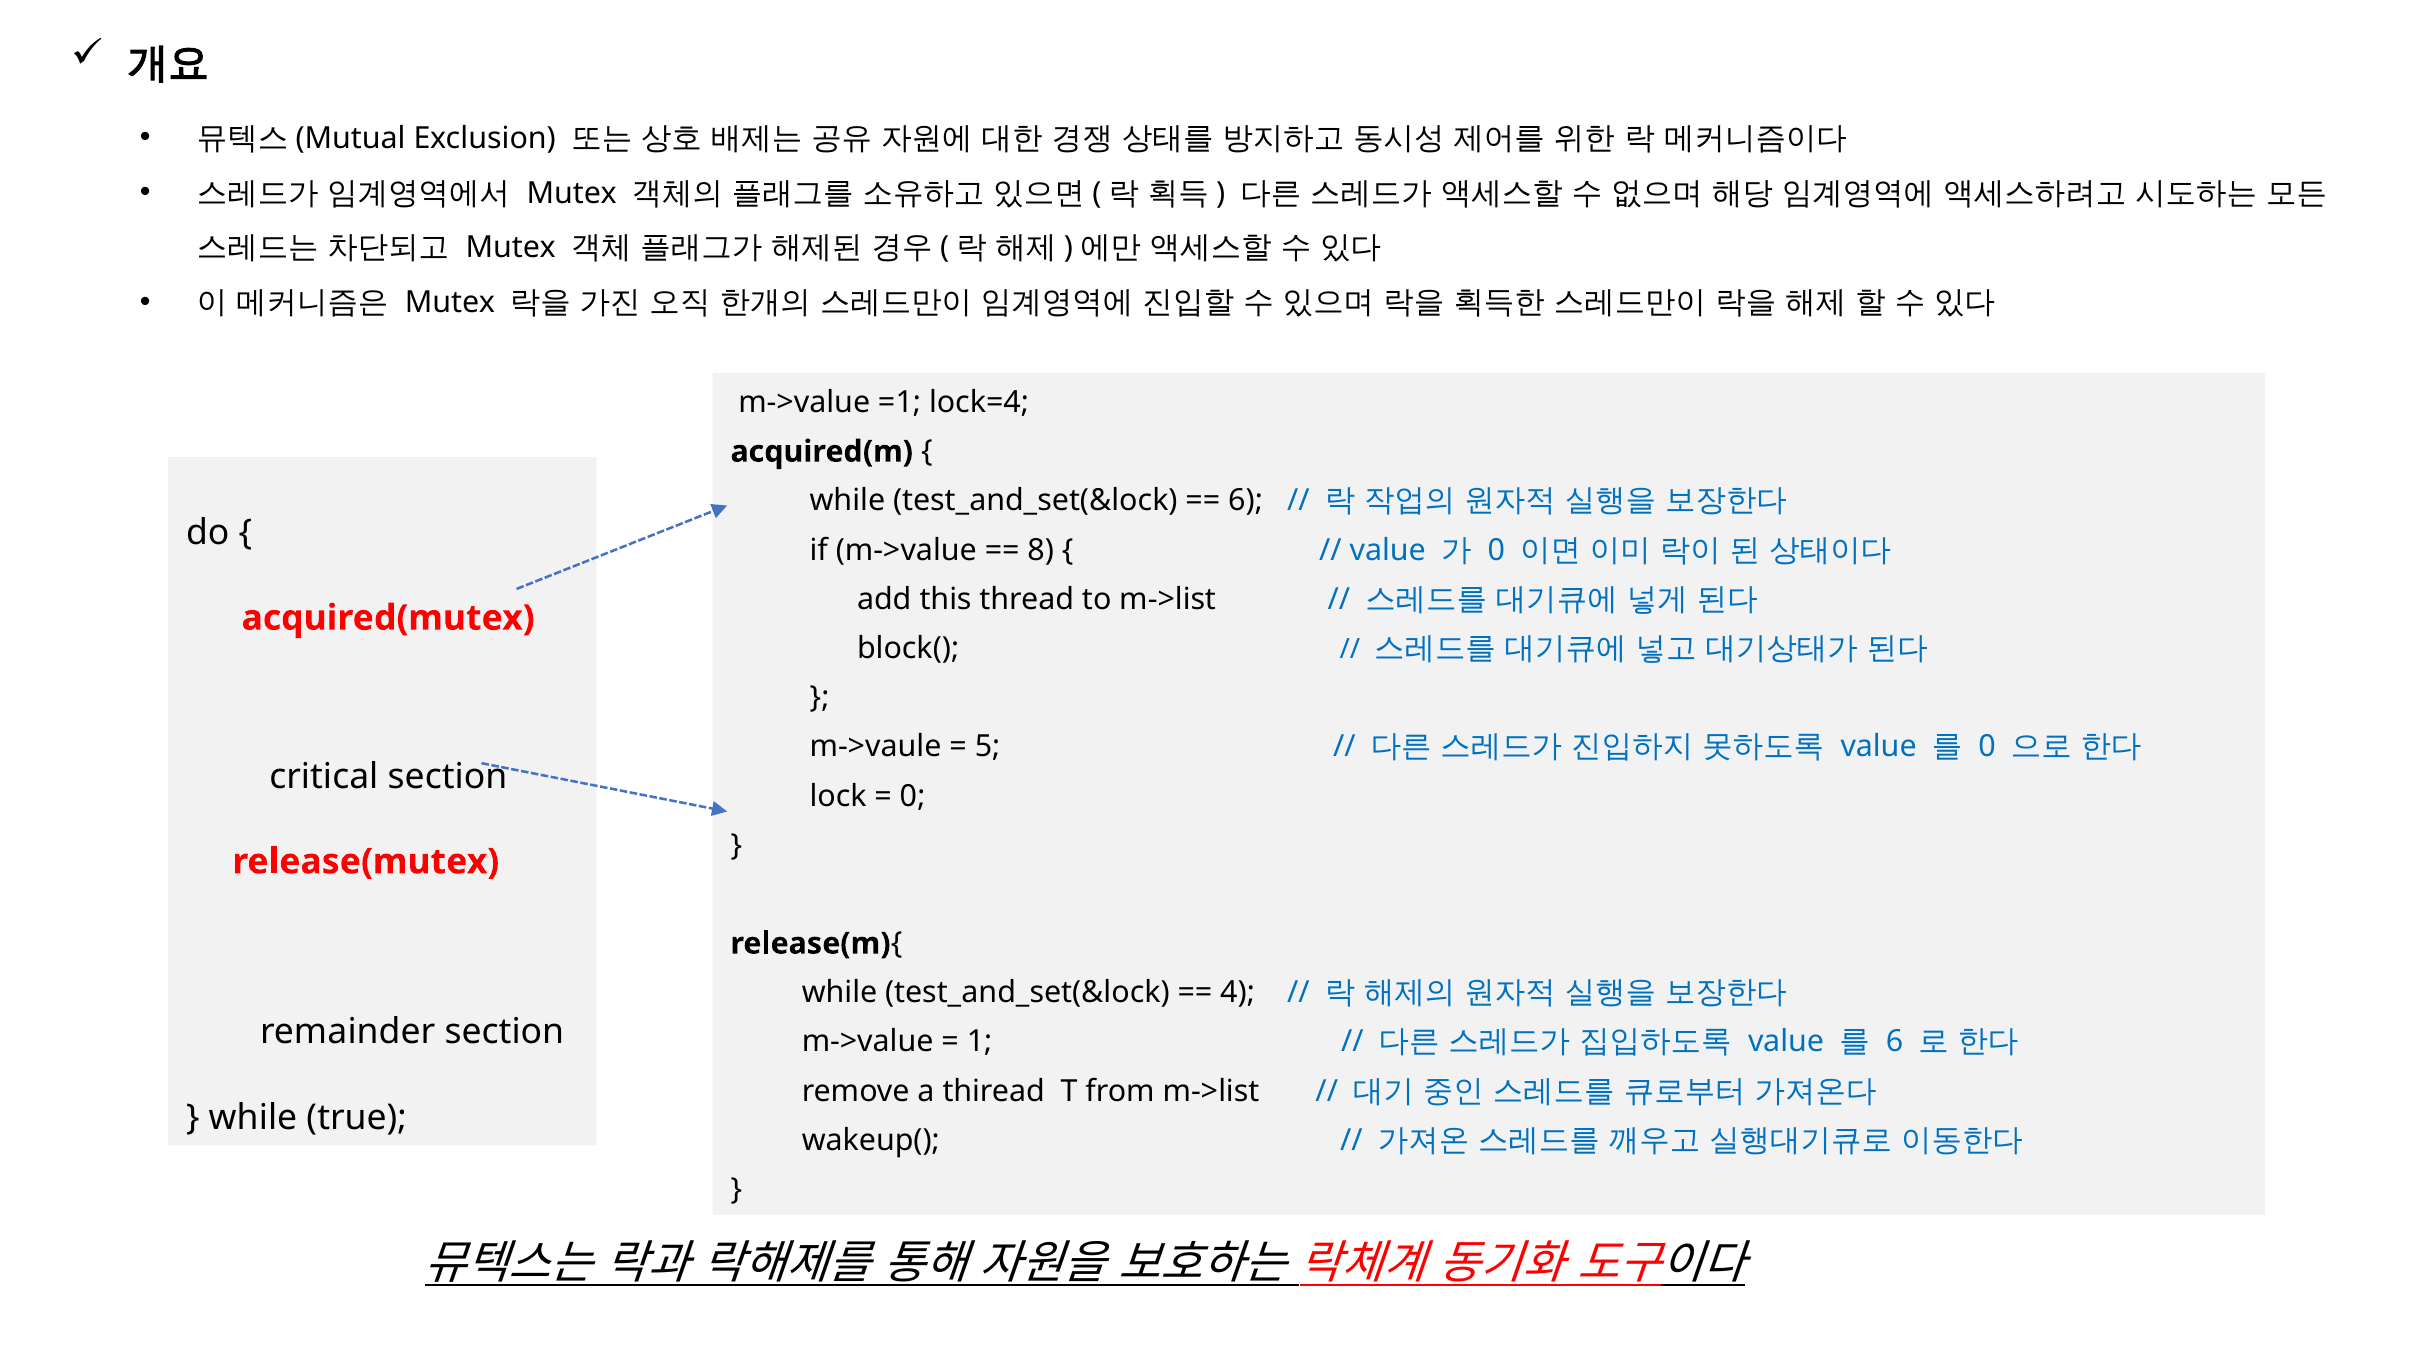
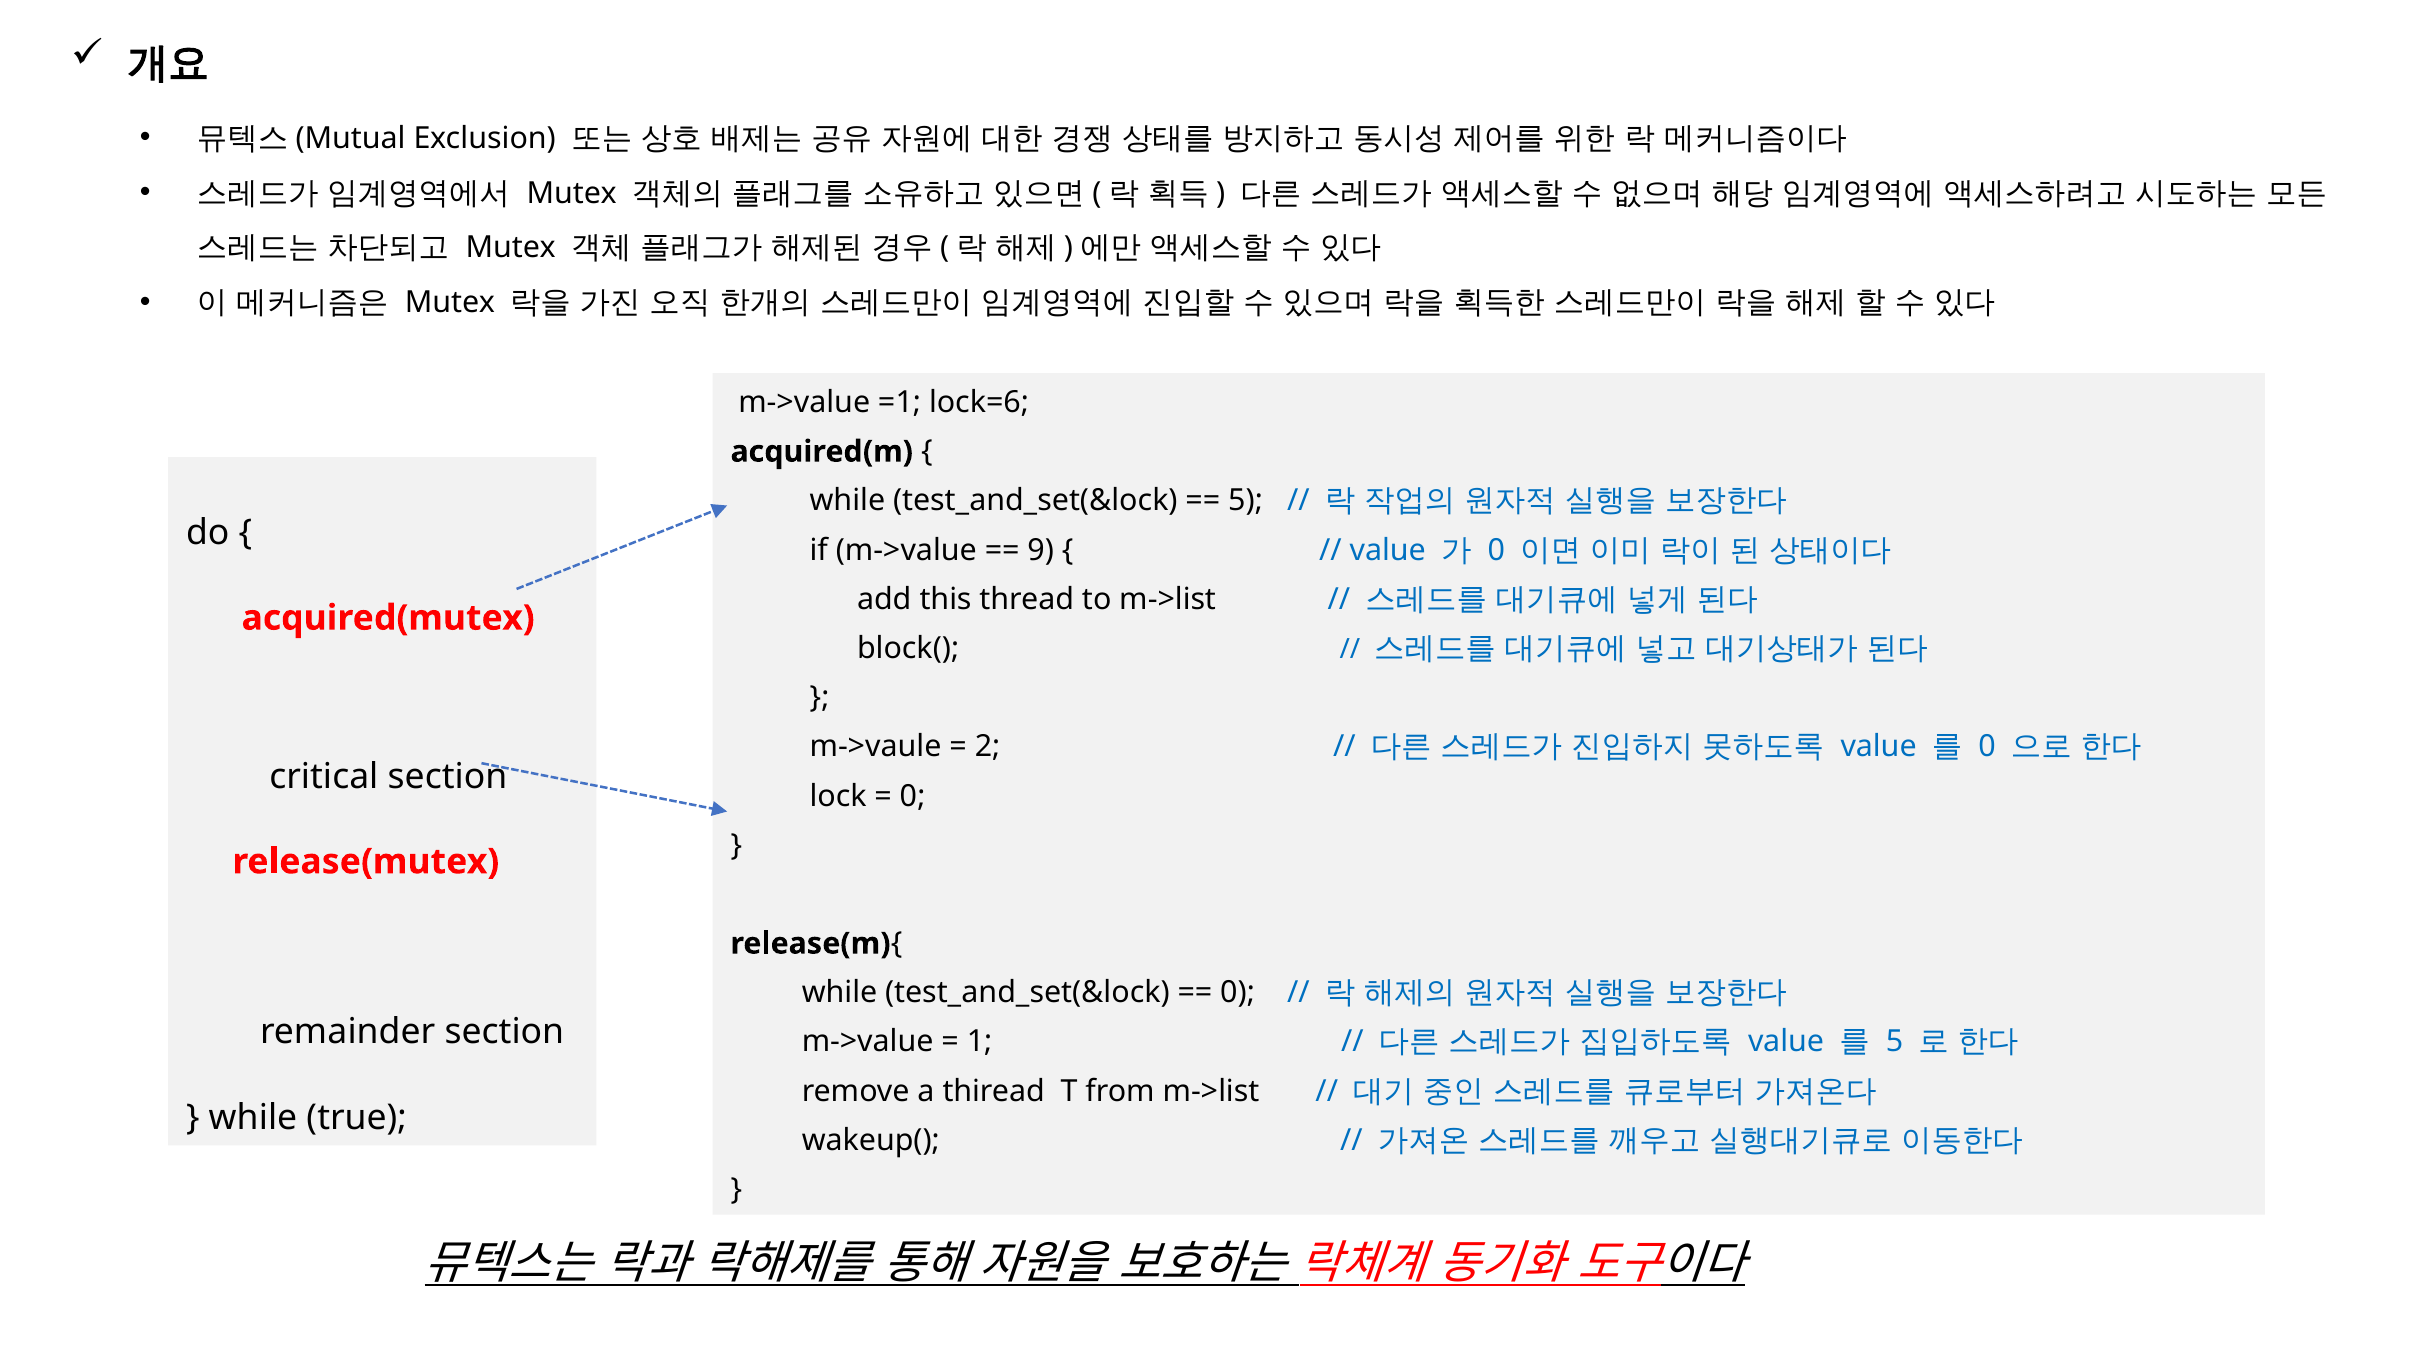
lock=4: lock=4 -> lock=6 (979, 403)
6: 6 -> 5 (1246, 501)
8: 8 -> 9 (1041, 550)
5: 5 -> 2 (988, 747)
4: 4 -> 0 (1238, 993)
6: 6 -> 5 (1895, 1042)
